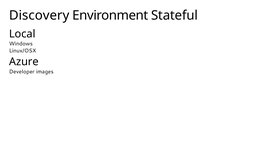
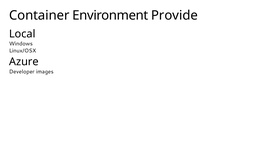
Discovery: Discovery -> Container (39, 15)
Stateful: Stateful -> Provide (174, 15)
